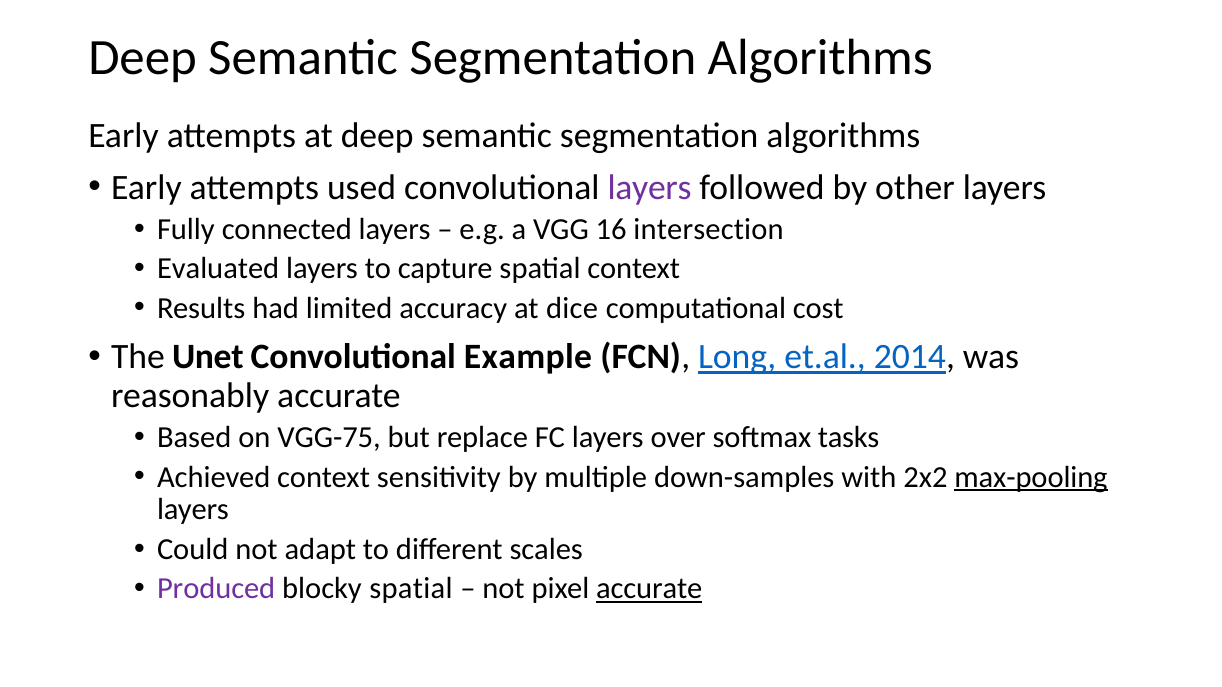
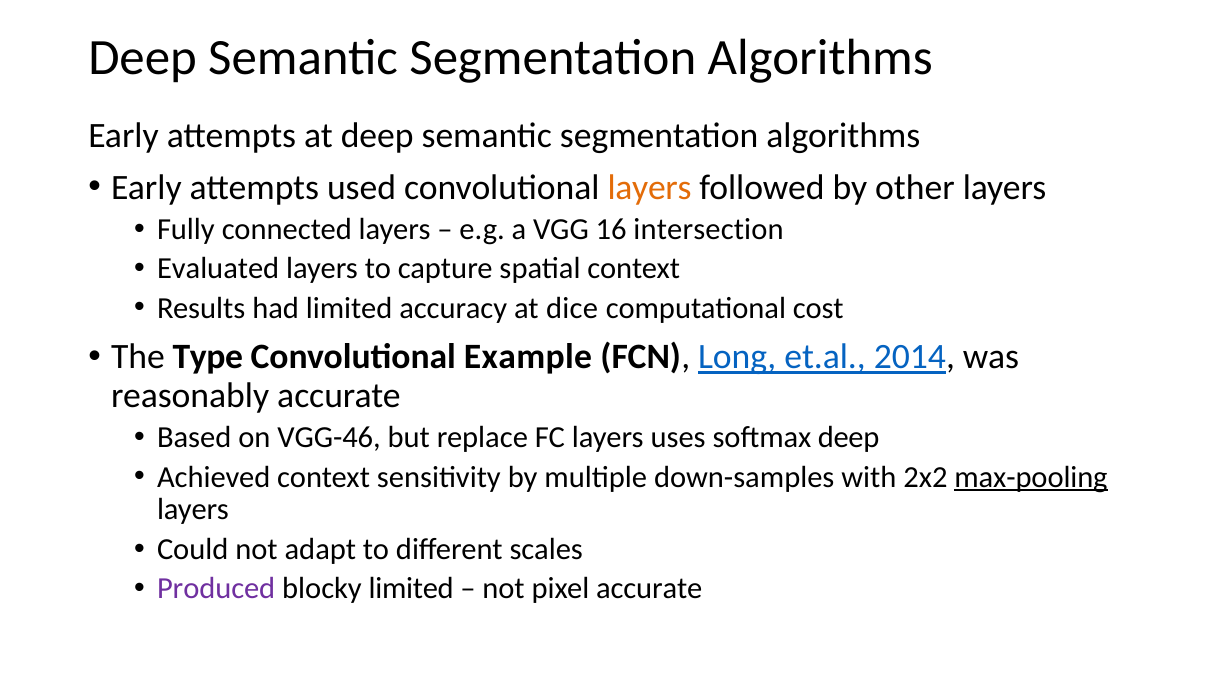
layers colour: purple -> orange (650, 187)
Unet: Unet -> Type (208, 357)
VGG-75: VGG-75 -> VGG-46 (329, 438)
over: over -> uses (678, 438)
softmax tasks: tasks -> deep (849, 438)
blocky spatial: spatial -> limited (411, 589)
accurate underline: present -> none (649, 589)
